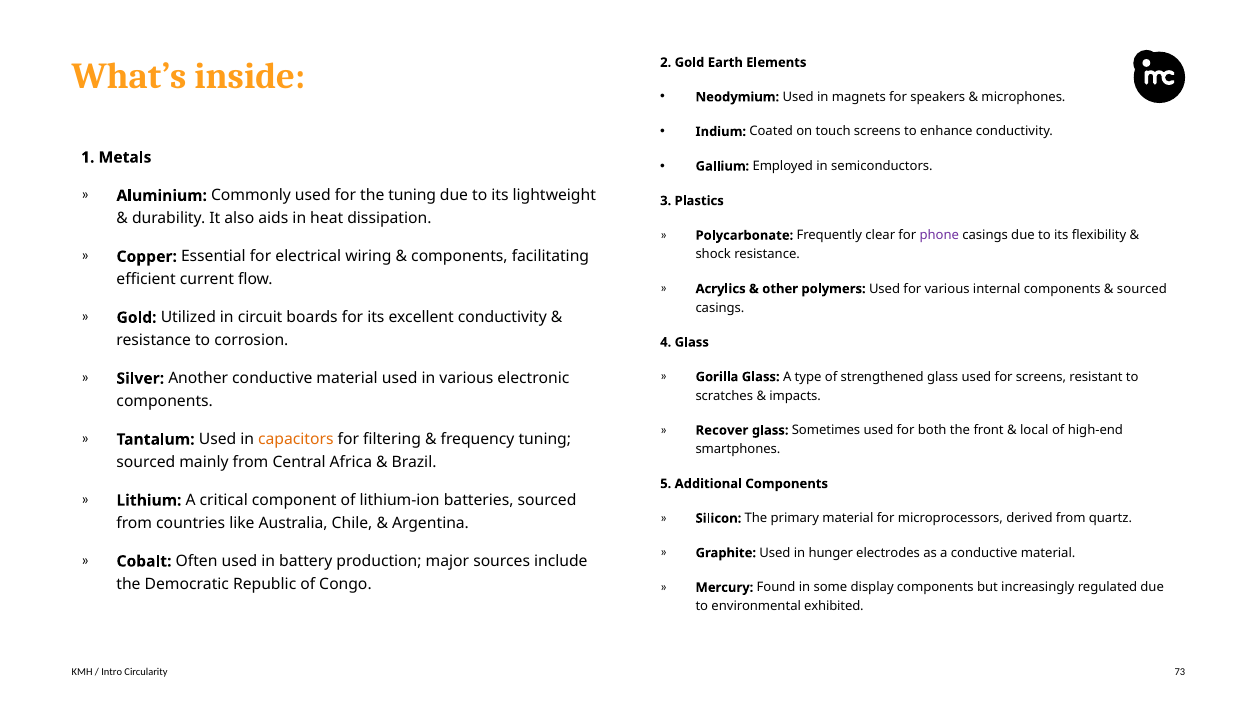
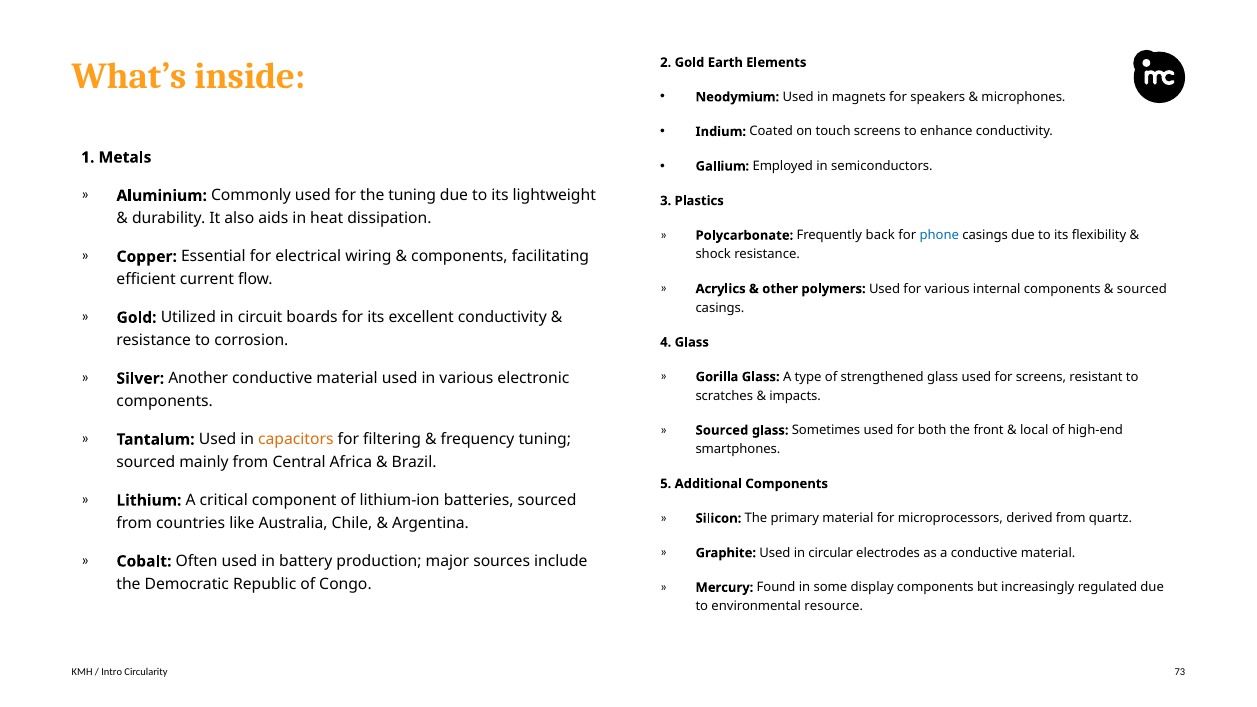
clear: clear -> back (880, 235)
phone colour: purple -> blue (939, 235)
Recover: Recover -> Sourced (722, 430)
hunger: hunger -> circular (831, 553)
exhibited: exhibited -> resource (834, 606)
